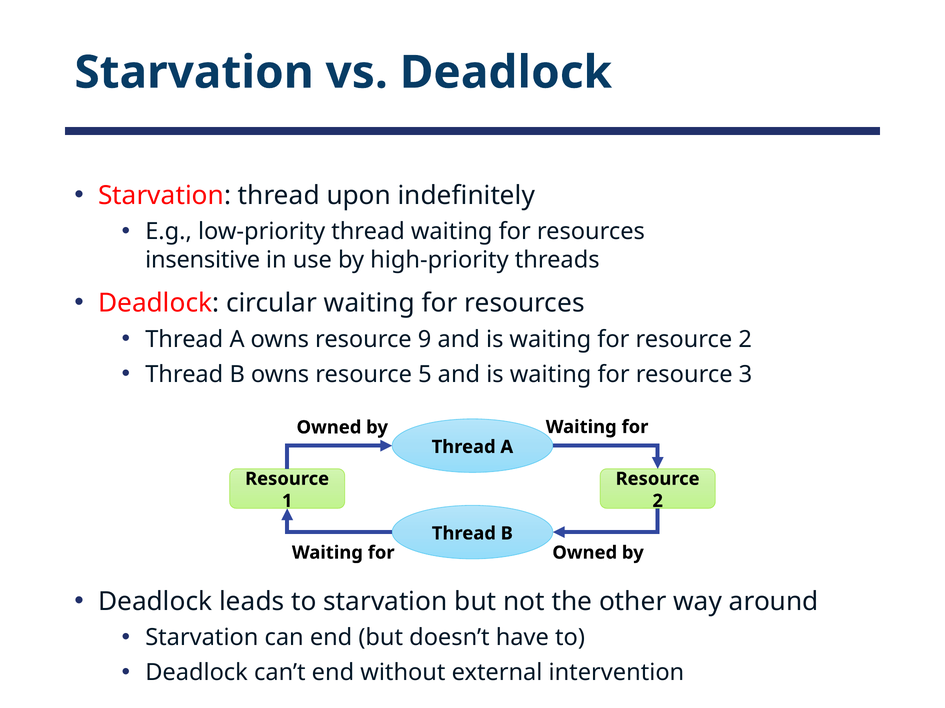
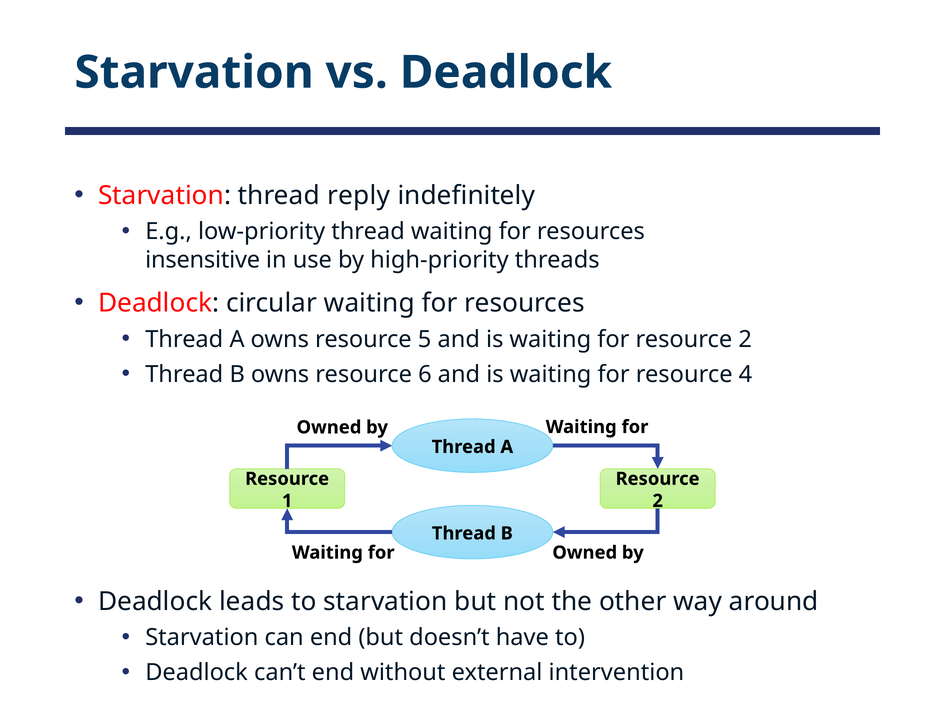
upon: upon -> reply (359, 196)
9: 9 -> 5 (425, 340)
5: 5 -> 6 (425, 375)
3: 3 -> 4 (745, 375)
